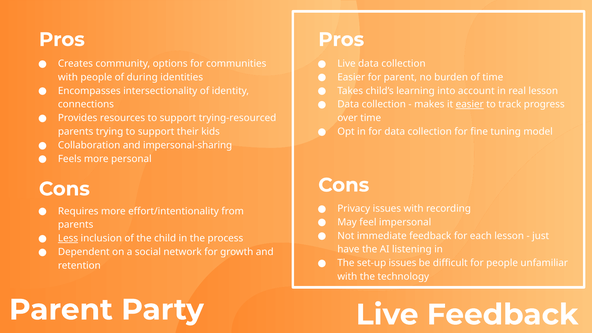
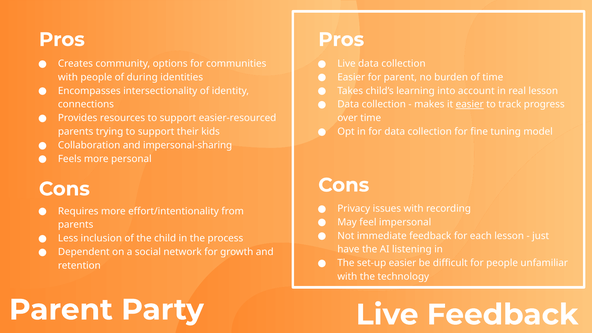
trying-resourced: trying-resourced -> easier-resourced (238, 118)
Less underline: present -> none (68, 238)
set-up issues: issues -> easier (402, 263)
